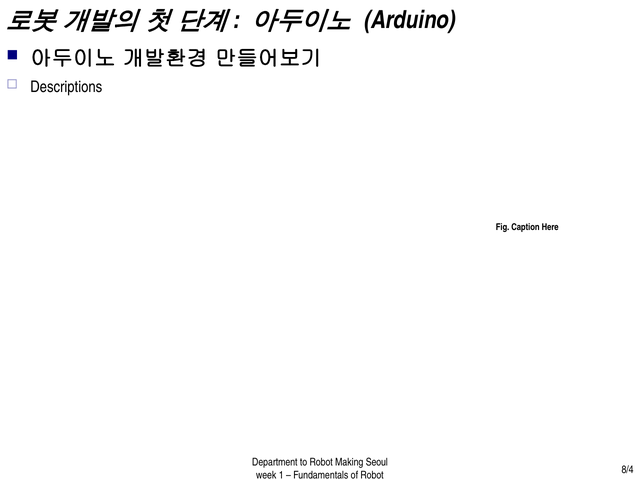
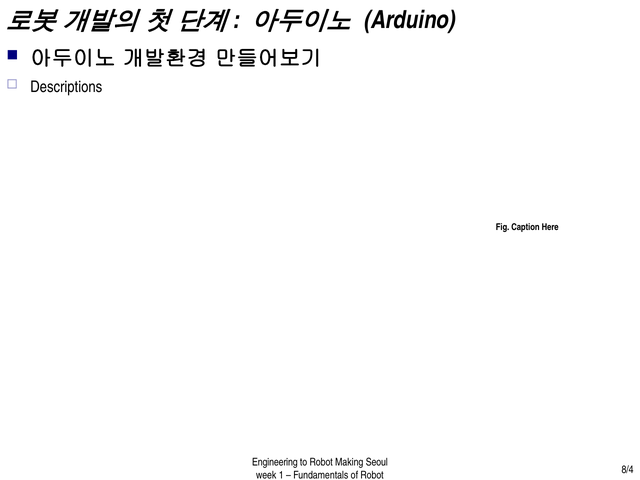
Department: Department -> Engineering (275, 462)
